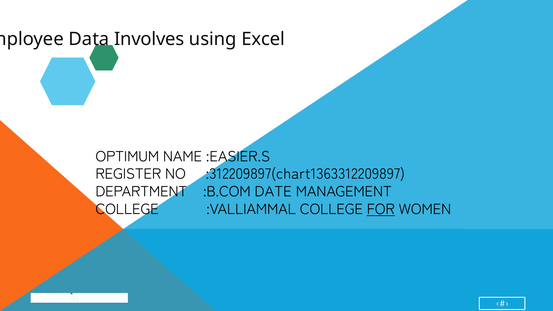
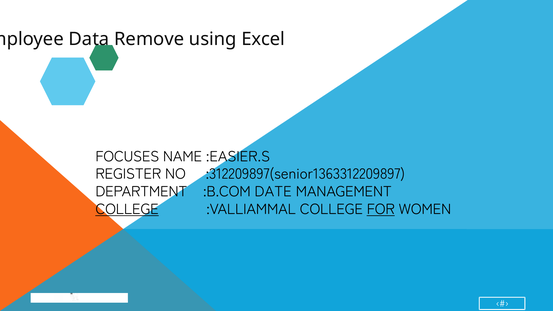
Involves: Involves -> Remove (149, 39)
OPTIMUM: OPTIMUM -> FOCUSES (127, 157)
:312209897(chart1363312209897: :312209897(chart1363312209897 -> :312209897(senior1363312209897 (305, 174)
COLLEGE underline: none -> present (127, 209)
